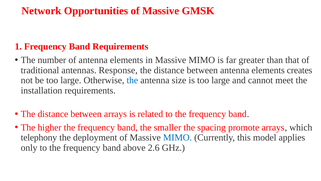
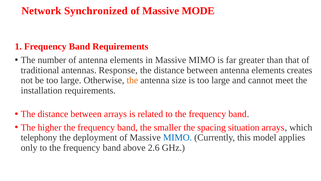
Opportunities: Opportunities -> Synchronized (96, 11)
GMSK: GMSK -> MODE (198, 11)
the colour: blue -> orange (132, 80)
promote: promote -> situation (244, 127)
